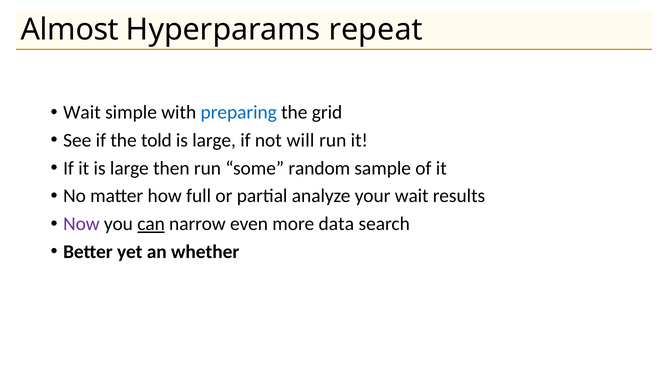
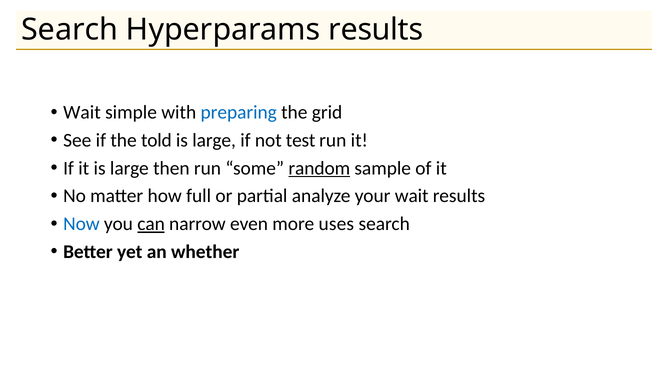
Almost: Almost -> Search (70, 30)
Hyperparams repeat: repeat -> results (376, 30)
will: will -> test (301, 140)
random underline: none -> present (319, 168)
Now colour: purple -> blue (81, 224)
data: data -> uses (336, 224)
